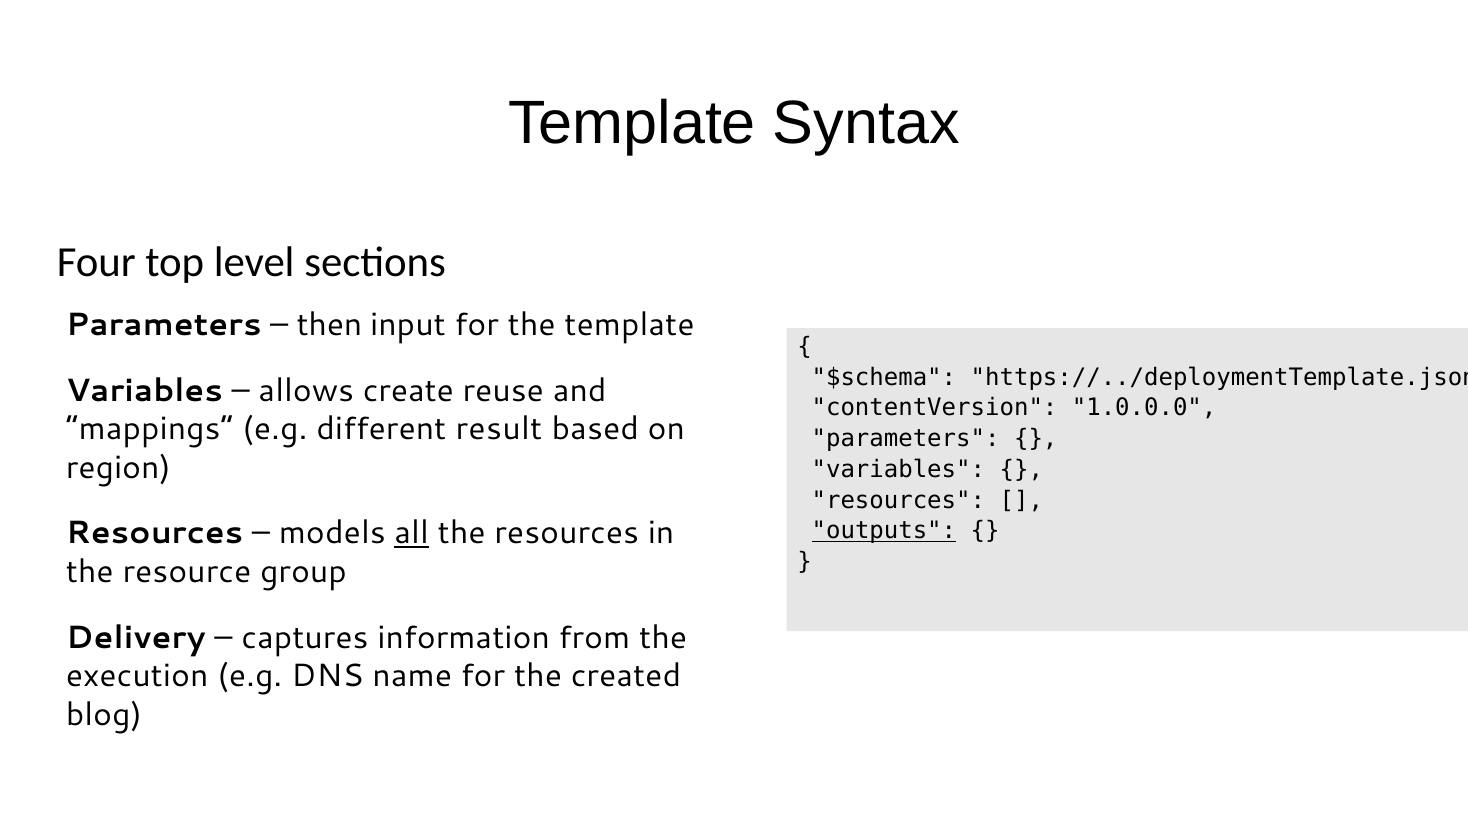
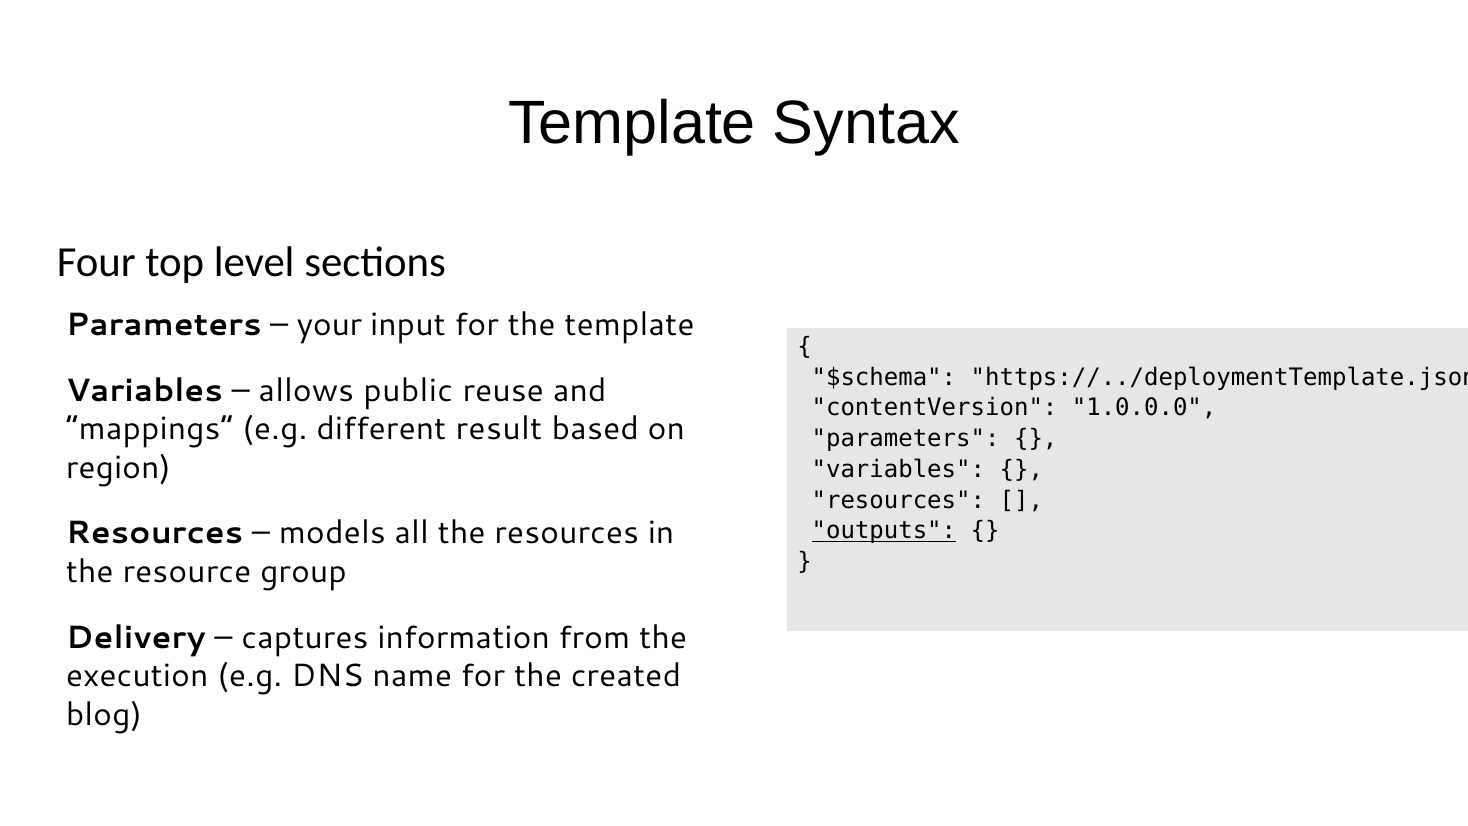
then: then -> your (329, 325)
create: create -> public (408, 391)
all underline: present -> none (412, 533)
